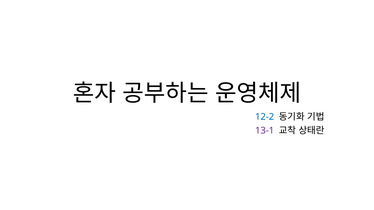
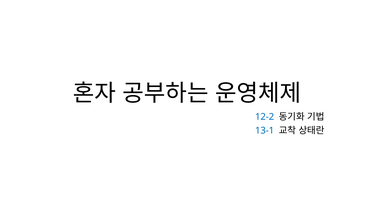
13-1 colour: purple -> blue (265, 131)
